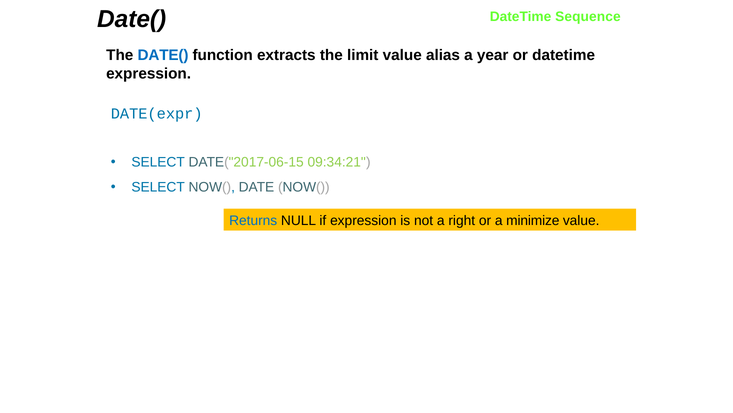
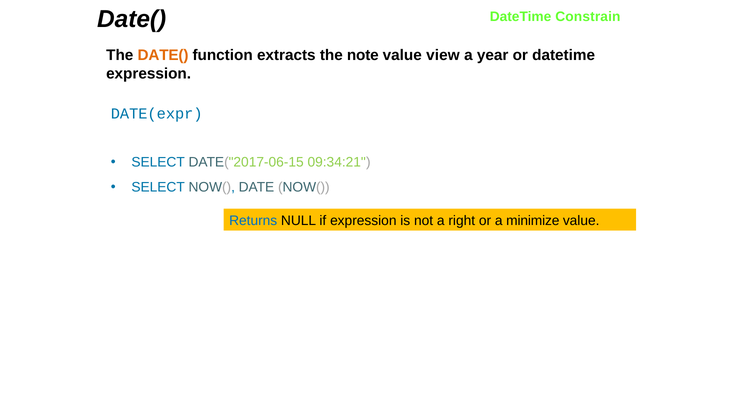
Sequence: Sequence -> Constrain (588, 16)
DATE( colour: blue -> orange (163, 55)
limit: limit -> note (363, 55)
alias: alias -> view (443, 55)
